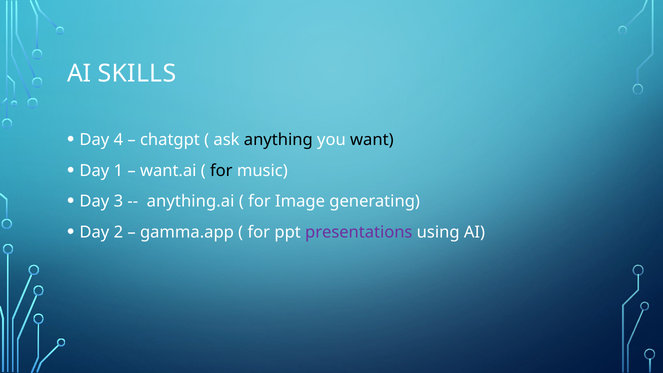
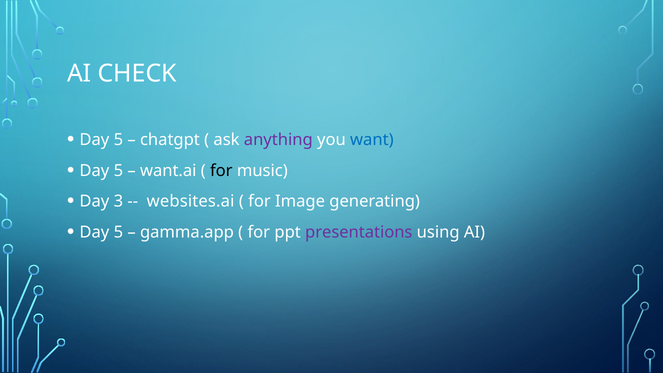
SKILLS: SKILLS -> CHECK (137, 74)
4: 4 -> 5 (118, 140)
anything colour: black -> purple (278, 140)
want colour: black -> blue (372, 140)
1: 1 -> 5 (118, 171)
anything.ai: anything.ai -> websites.ai (191, 201)
2: 2 -> 5 (118, 232)
